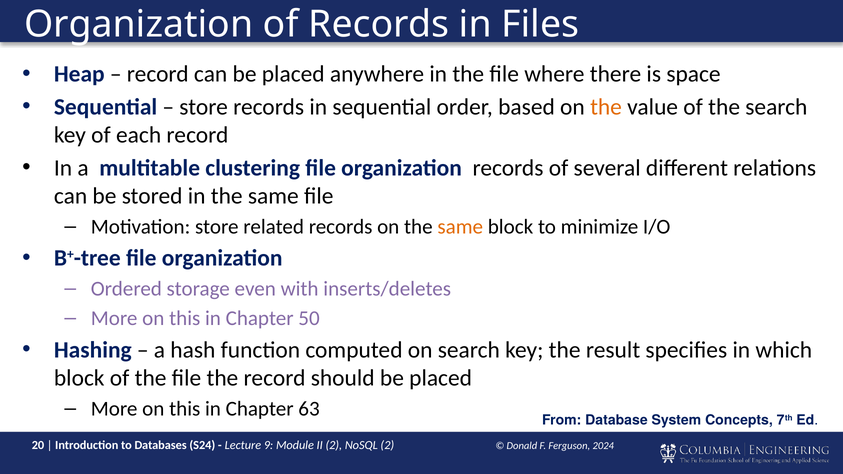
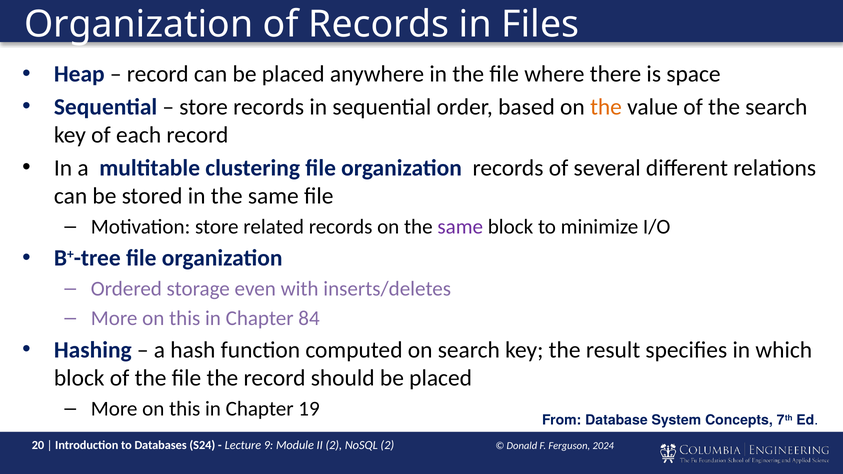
same colour: orange -> purple (460, 227)
50: 50 -> 84 (309, 319)
63: 63 -> 19 (309, 409)
